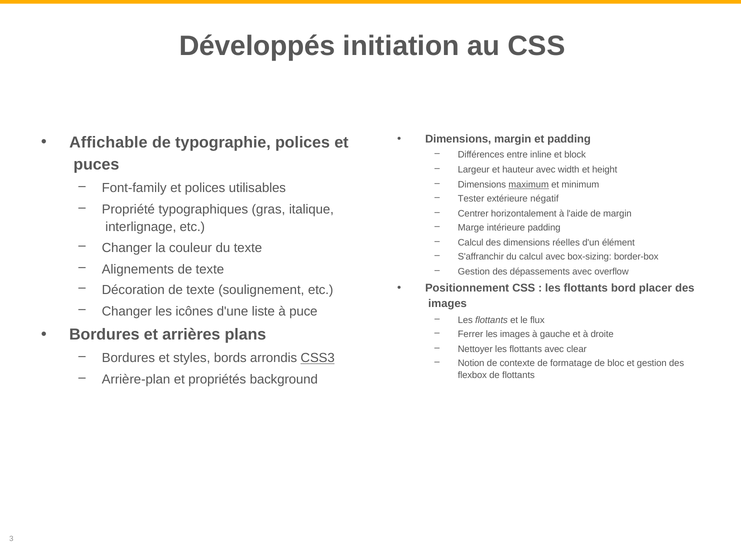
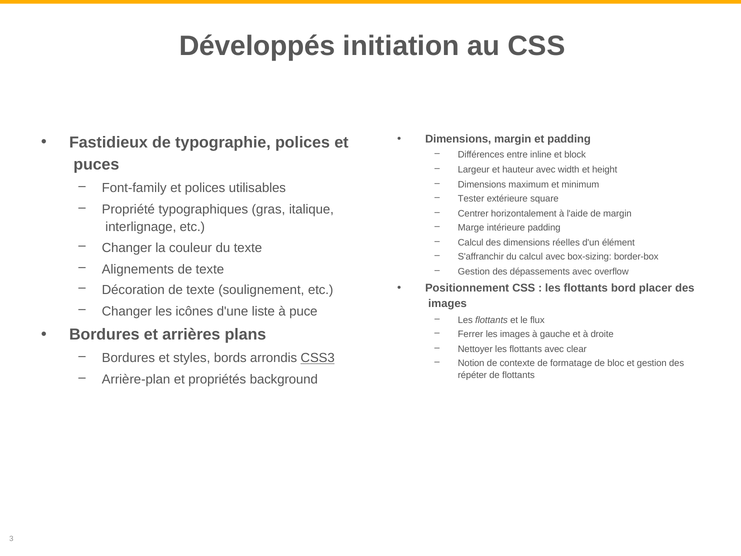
Affichable: Affichable -> Fastidieux (108, 142)
maximum underline: present -> none (529, 185)
négatif: négatif -> square (544, 199)
flexbox: flexbox -> répéter (472, 375)
